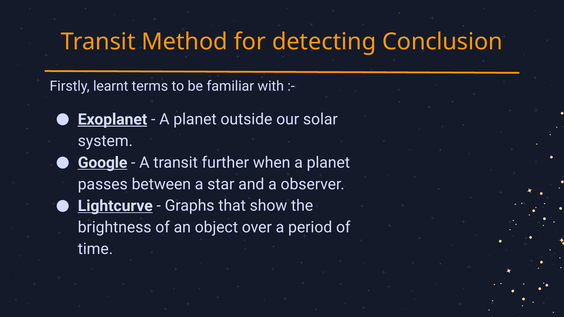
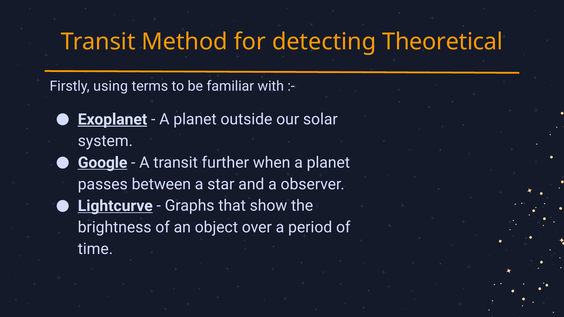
Conclusion: Conclusion -> Theoretical (443, 42)
learnt: learnt -> using (111, 86)
